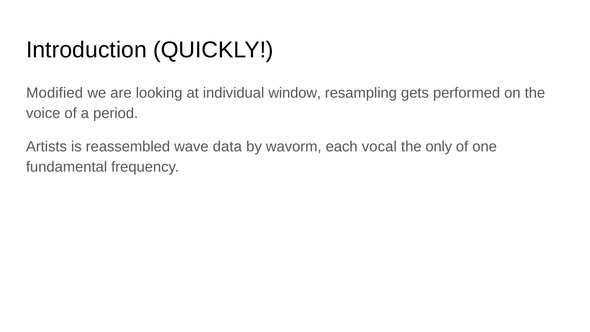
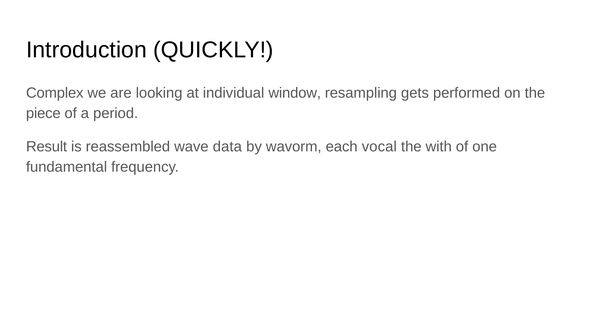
Modified: Modified -> Complex (55, 93)
voice: voice -> piece (43, 113)
Artists: Artists -> Result (47, 147)
only: only -> with (439, 147)
